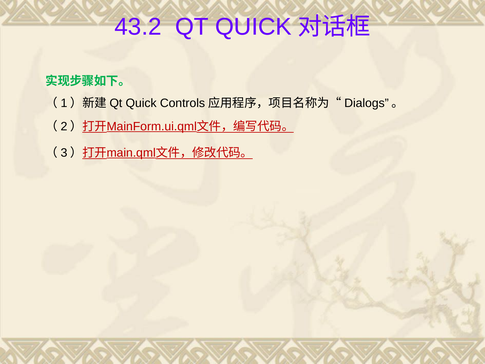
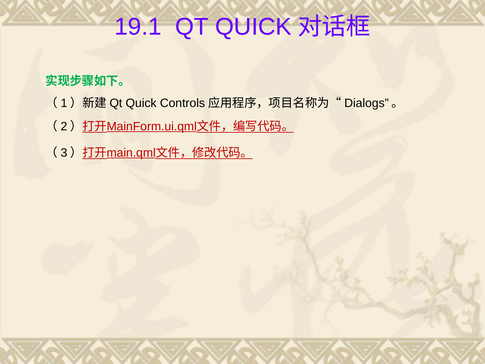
43.2: 43.2 -> 19.1 (138, 27)
